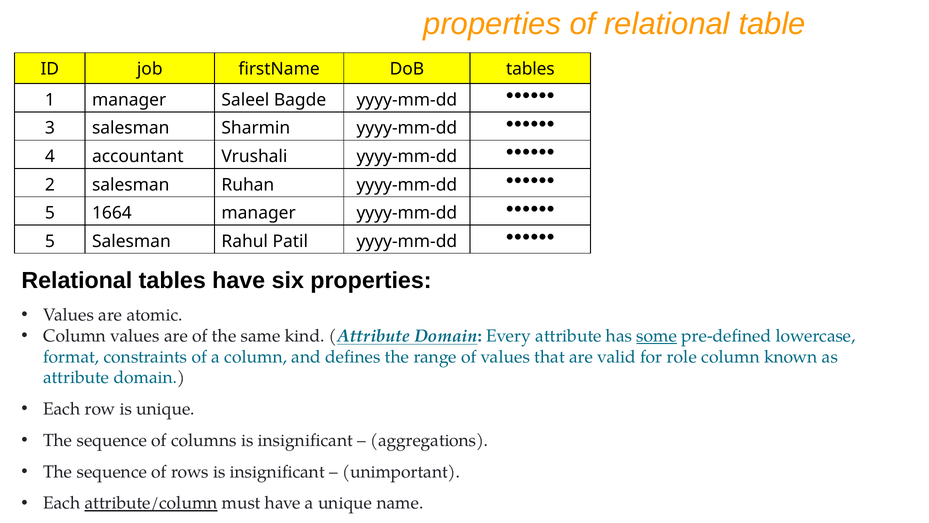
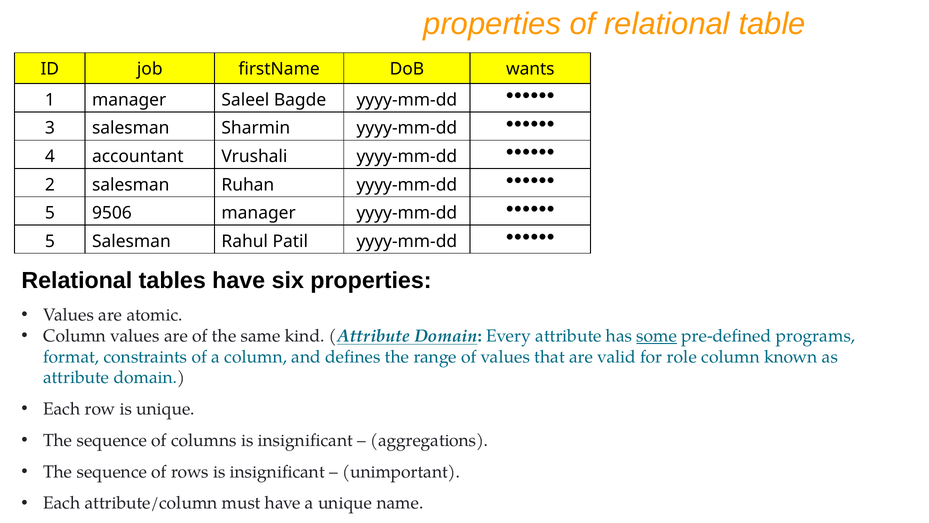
DoB tables: tables -> wants (530, 69)
1664: 1664 -> 9506 (112, 213)
lowercase: lowercase -> programs (816, 336)
attribute/column underline: present -> none (151, 503)
